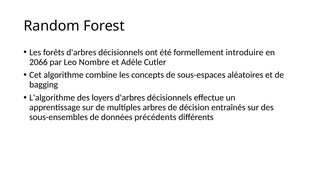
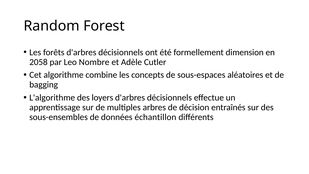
introduire: introduire -> dimension (245, 52)
2066: 2066 -> 2058 (38, 62)
précédents: précédents -> échantillon (155, 117)
